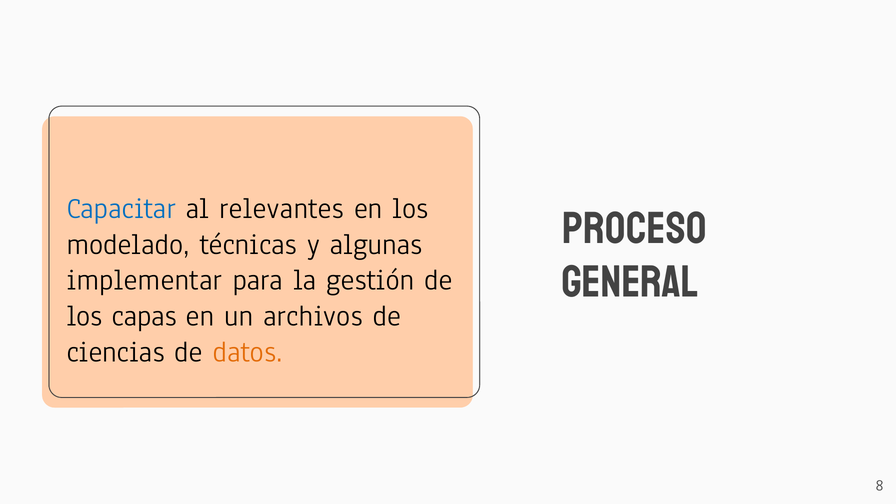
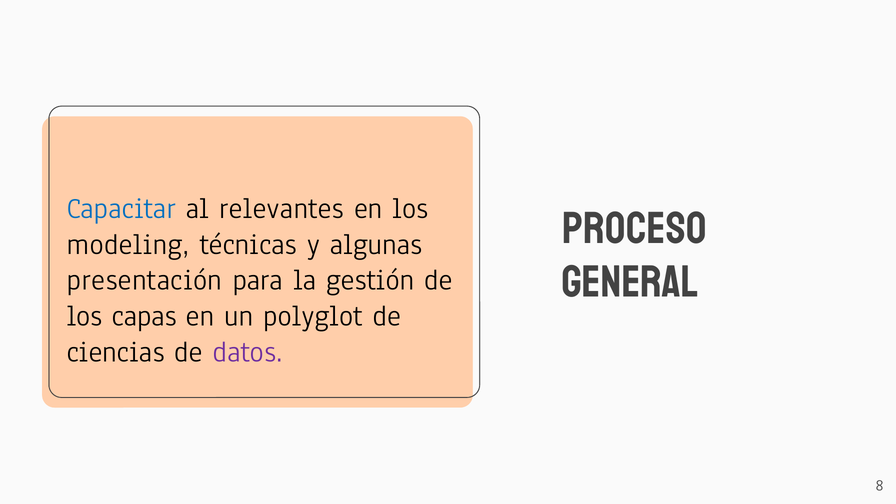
modelado: modelado -> modeling (128, 244)
implementar: implementar -> presentación (145, 280)
archivos: archivos -> polyglot (313, 316)
datos colour: orange -> purple (248, 352)
